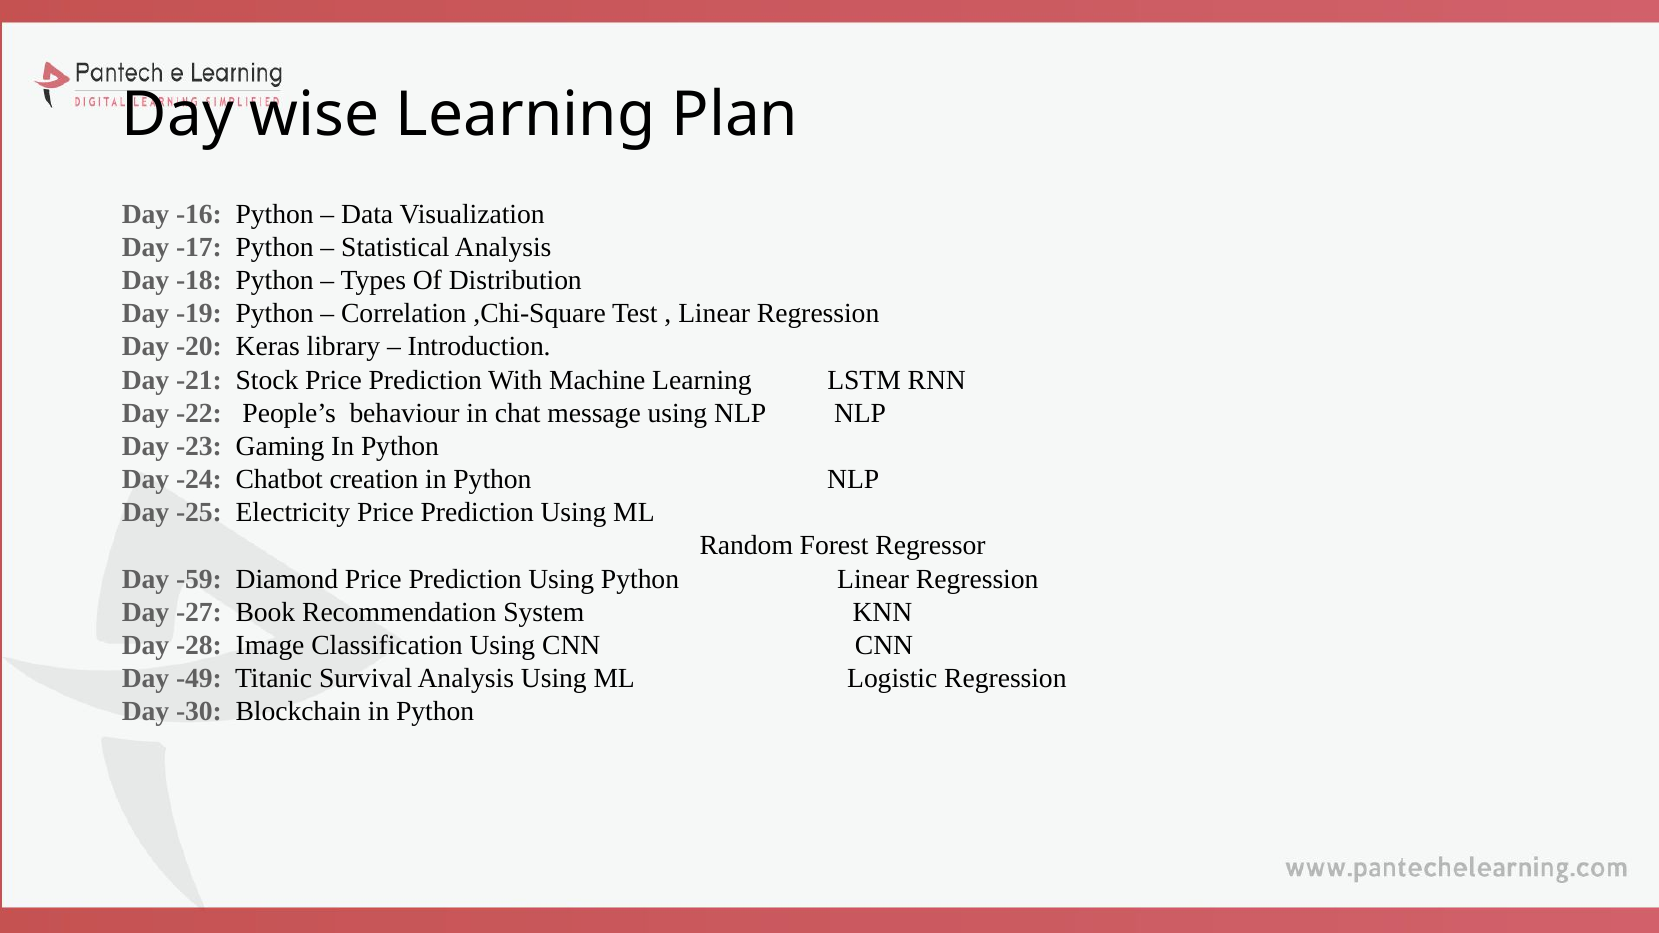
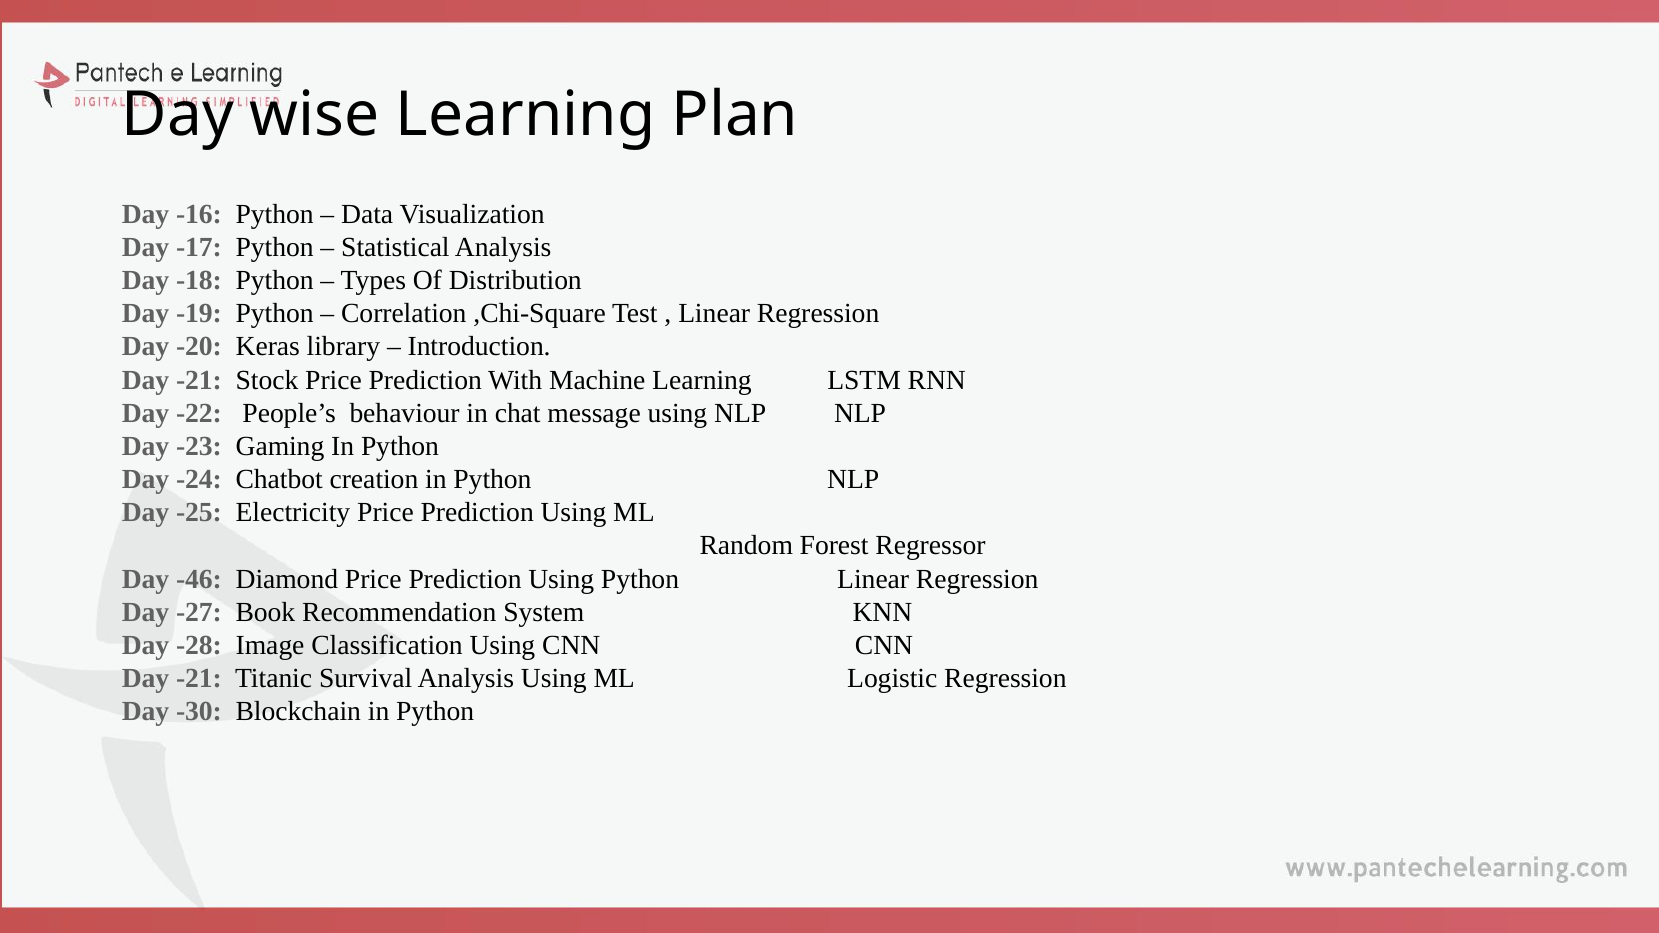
-59: -59 -> -46 (199, 579)
-49: -49 -> -21 (199, 678)
